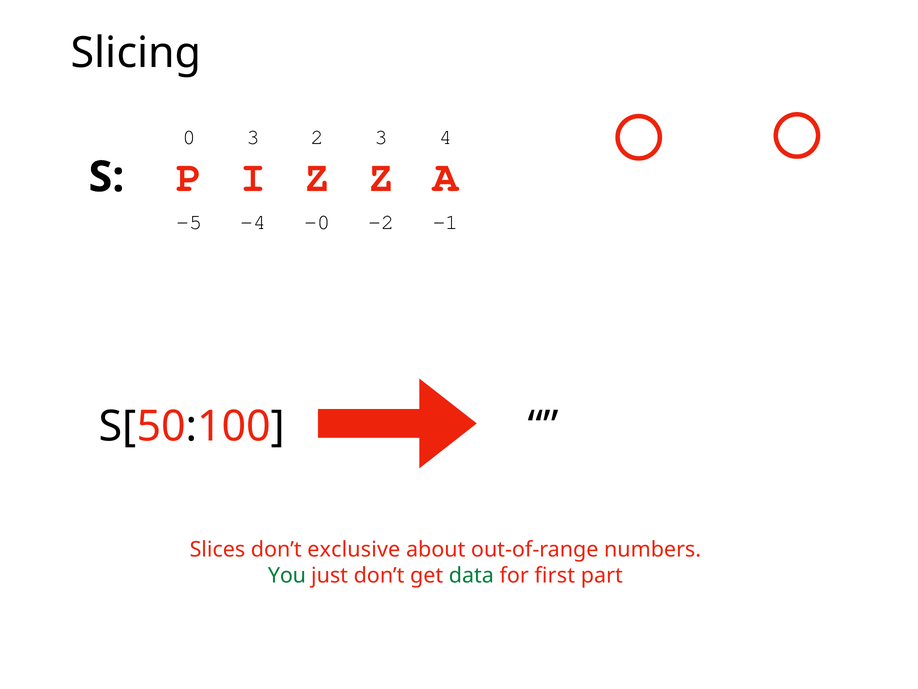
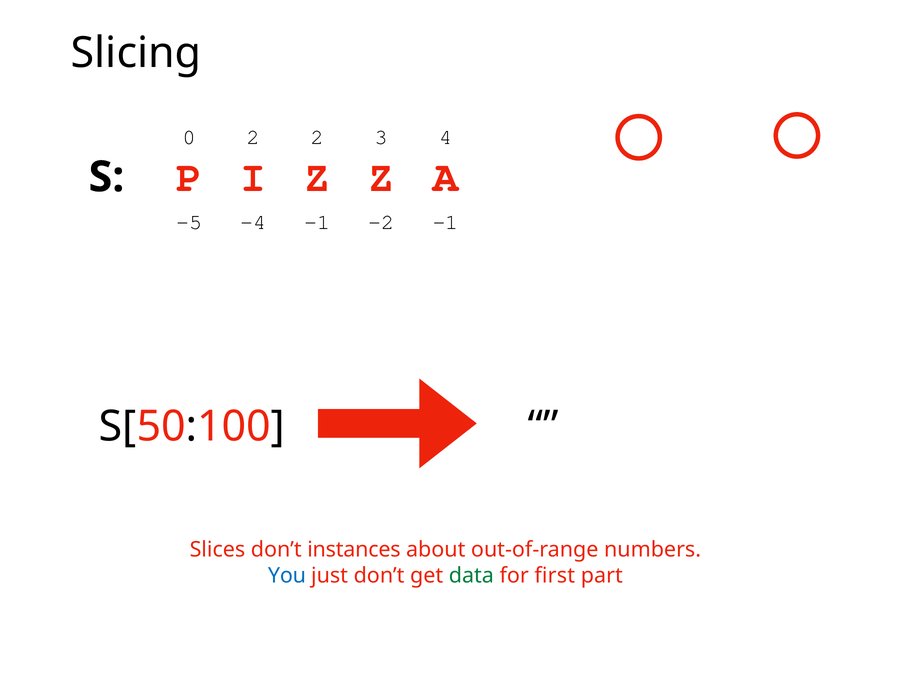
0 3: 3 -> 2 (253, 137)
-4 -0: -0 -> -1 (317, 222)
exclusive: exclusive -> instances (354, 549)
You colour: green -> blue (287, 575)
